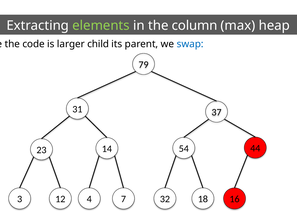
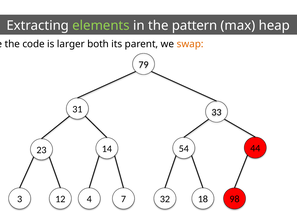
column: column -> pattern (195, 26)
child: child -> both (98, 44)
swap colour: blue -> orange (190, 44)
37: 37 -> 33 (217, 112)
16: 16 -> 98 (235, 199)
